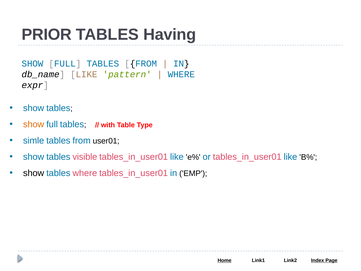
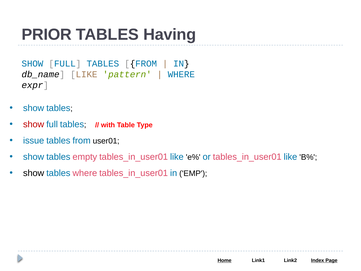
show colour: orange -> red (34, 124)
simle: simle -> issue (34, 141)
visible: visible -> empty (85, 157)
